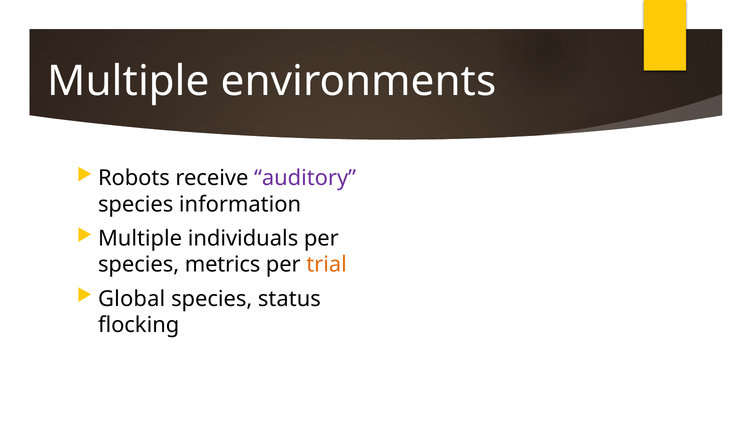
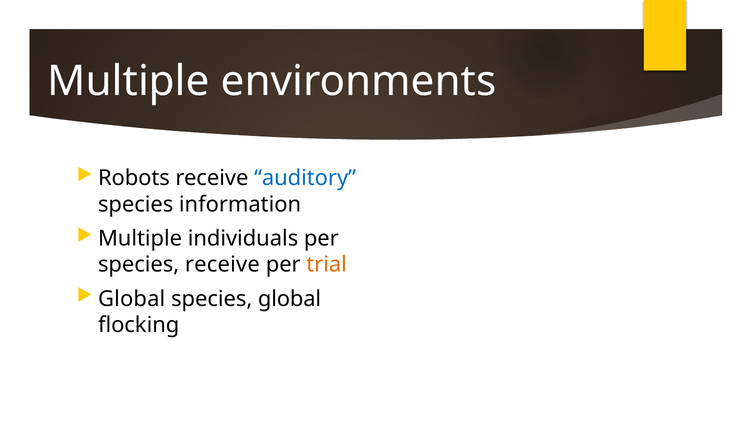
auditory colour: purple -> blue (305, 178)
species metrics: metrics -> receive (222, 265)
species status: status -> global (290, 299)
